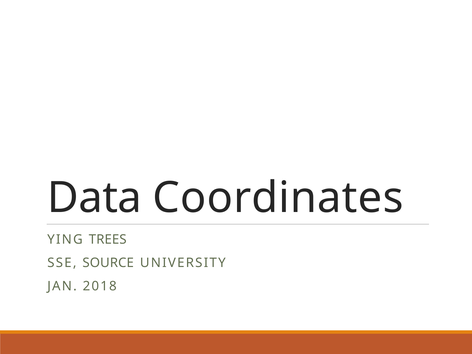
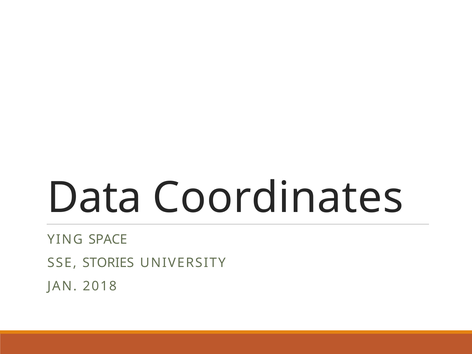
TREES: TREES -> SPACE (108, 239)
SOURCE: SOURCE -> STORIES (108, 263)
